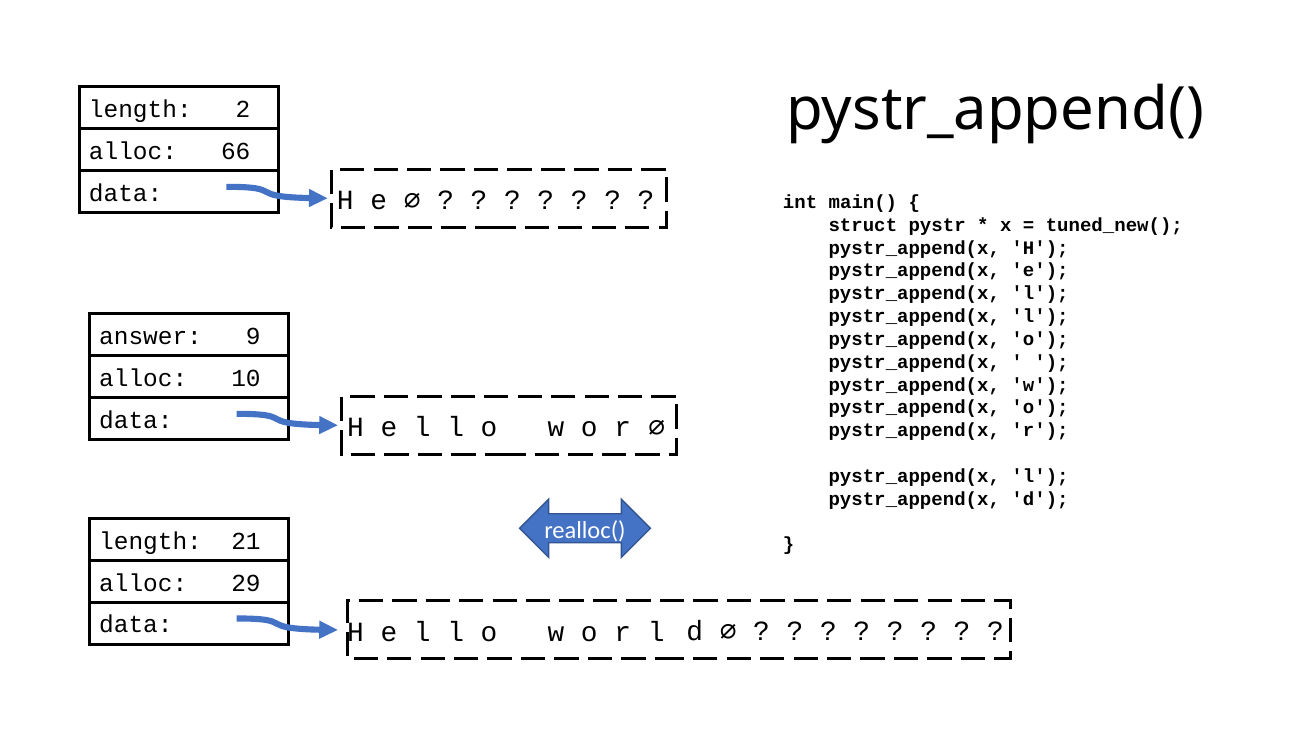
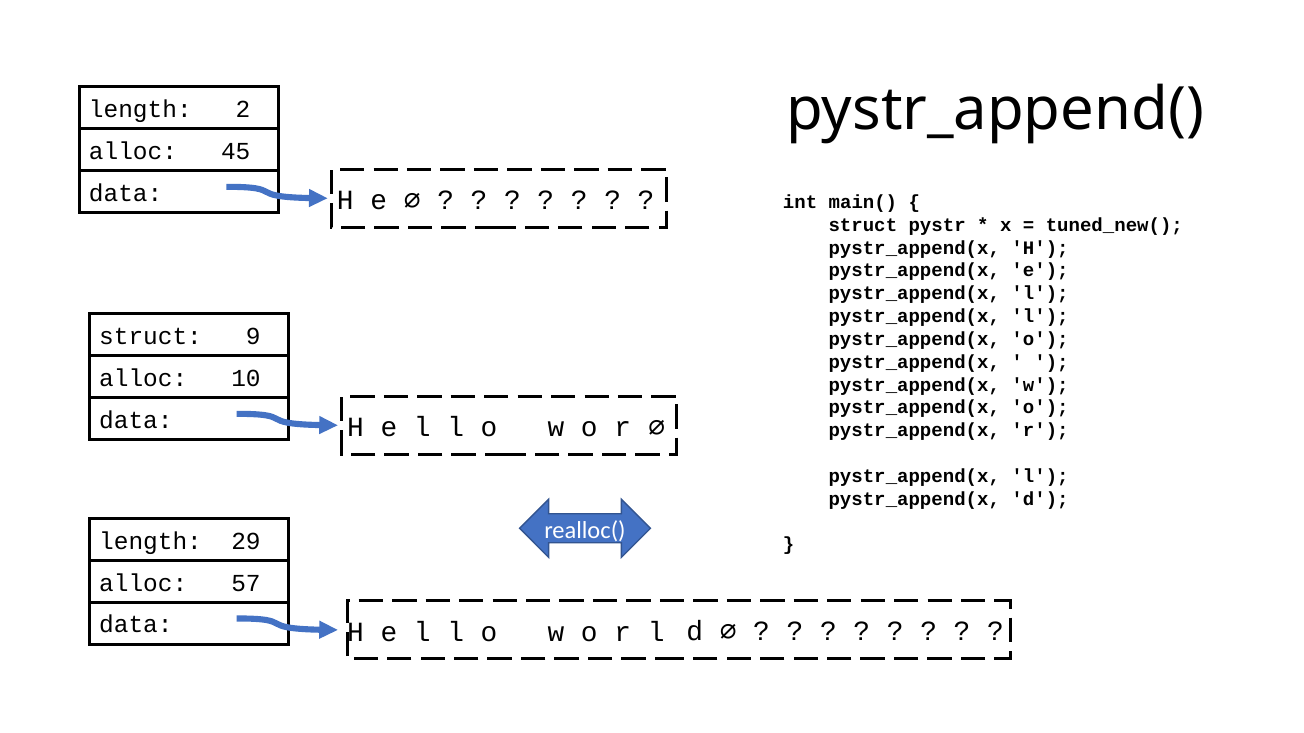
66: 66 -> 45 (236, 151)
answer: answer -> struct (151, 337)
21: 21 -> 29 (246, 541)
29: 29 -> 57 (246, 583)
